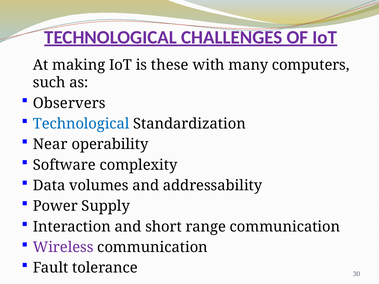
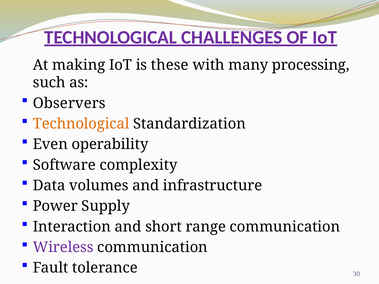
computers: computers -> processing (311, 65)
Technological colour: blue -> orange (81, 124)
Near: Near -> Even (50, 144)
addressability: addressability -> infrastructure (213, 186)
